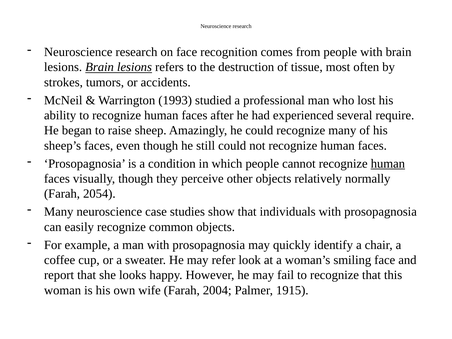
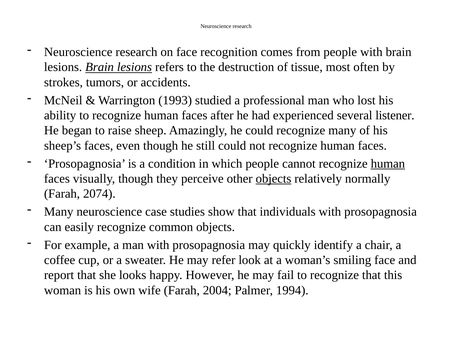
require: require -> listener (395, 115)
objects underline: none -> present (274, 179)
2054: 2054 -> 2074 (99, 194)
1915: 1915 -> 1994 (292, 290)
